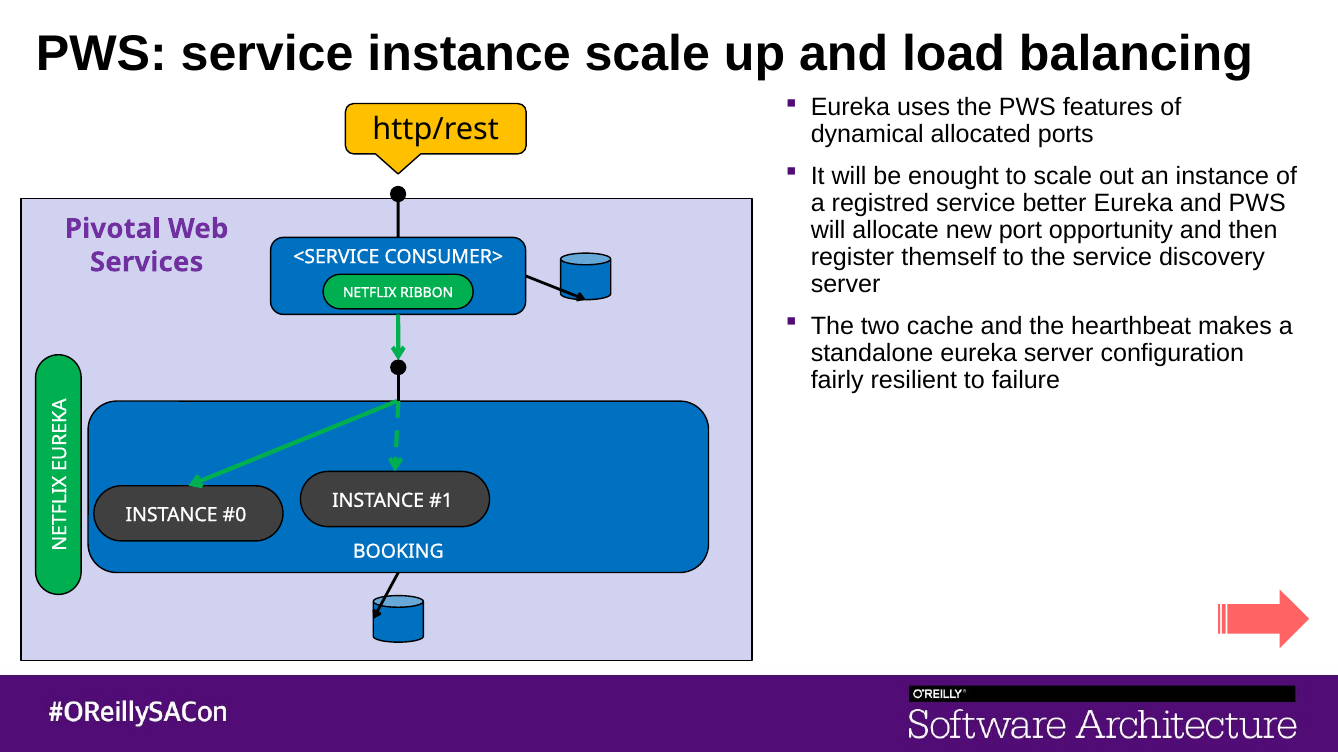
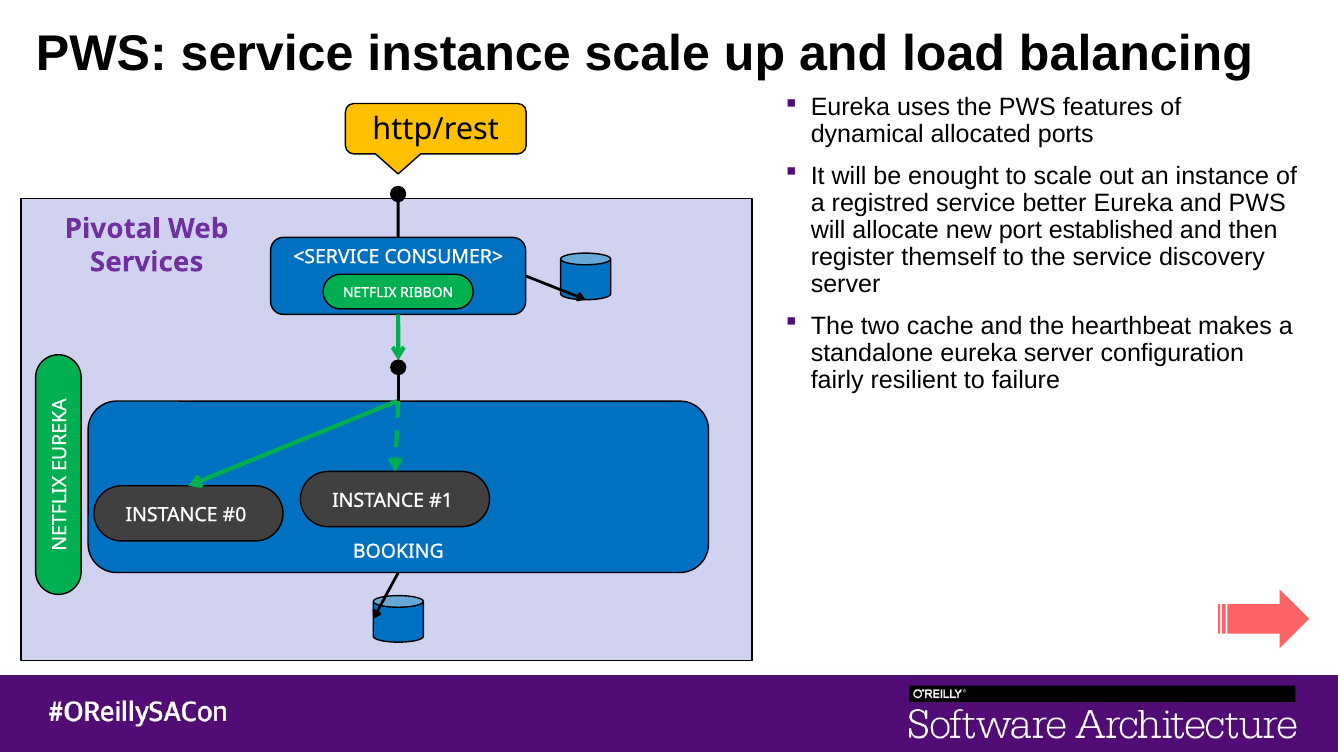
opportunity: opportunity -> established (1111, 231)
